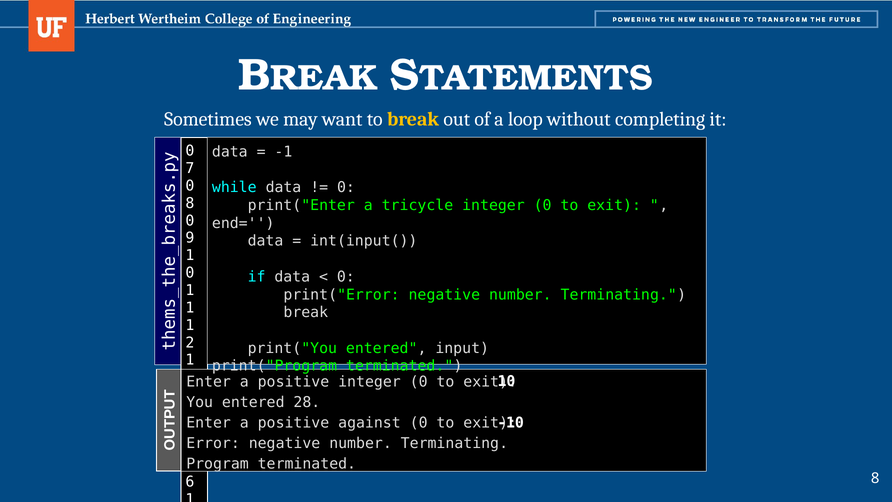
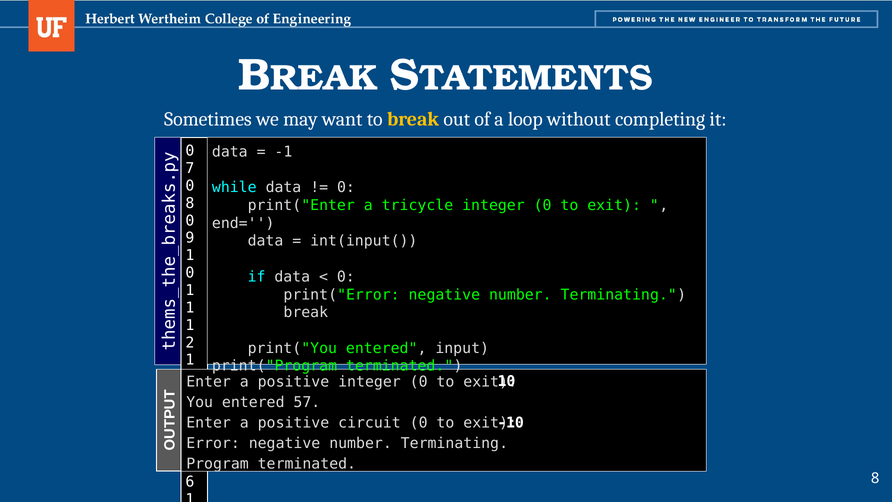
28: 28 -> 57 (307, 402)
against: against -> circuit (369, 423)
